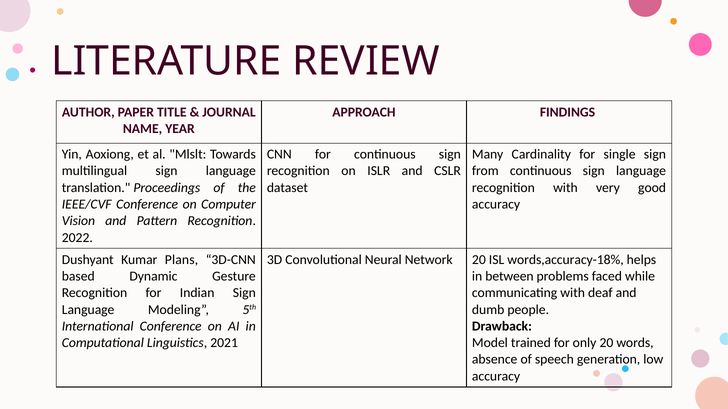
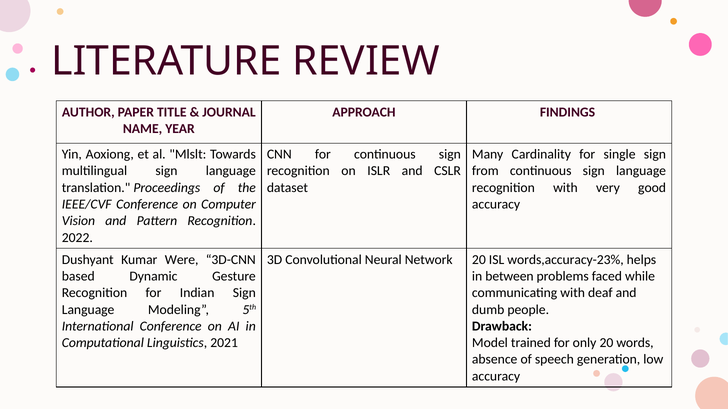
Plans: Plans -> Were (182, 260)
words,accuracy-18%: words,accuracy-18% -> words,accuracy-23% (566, 260)
